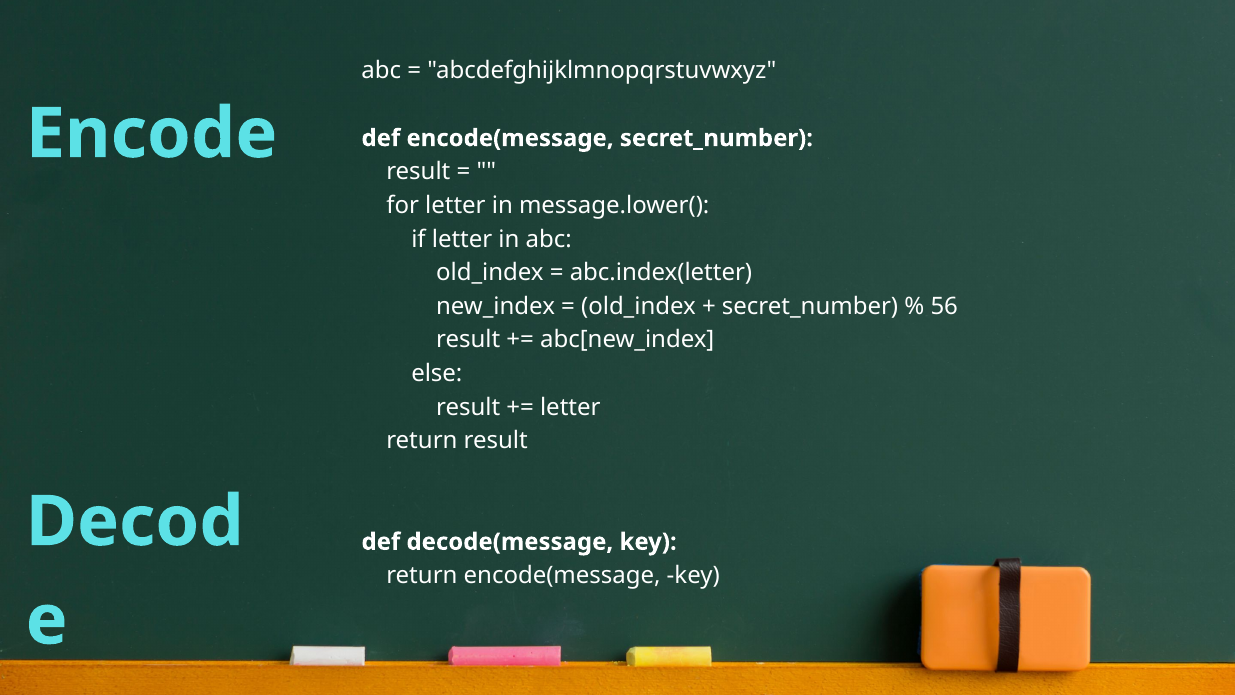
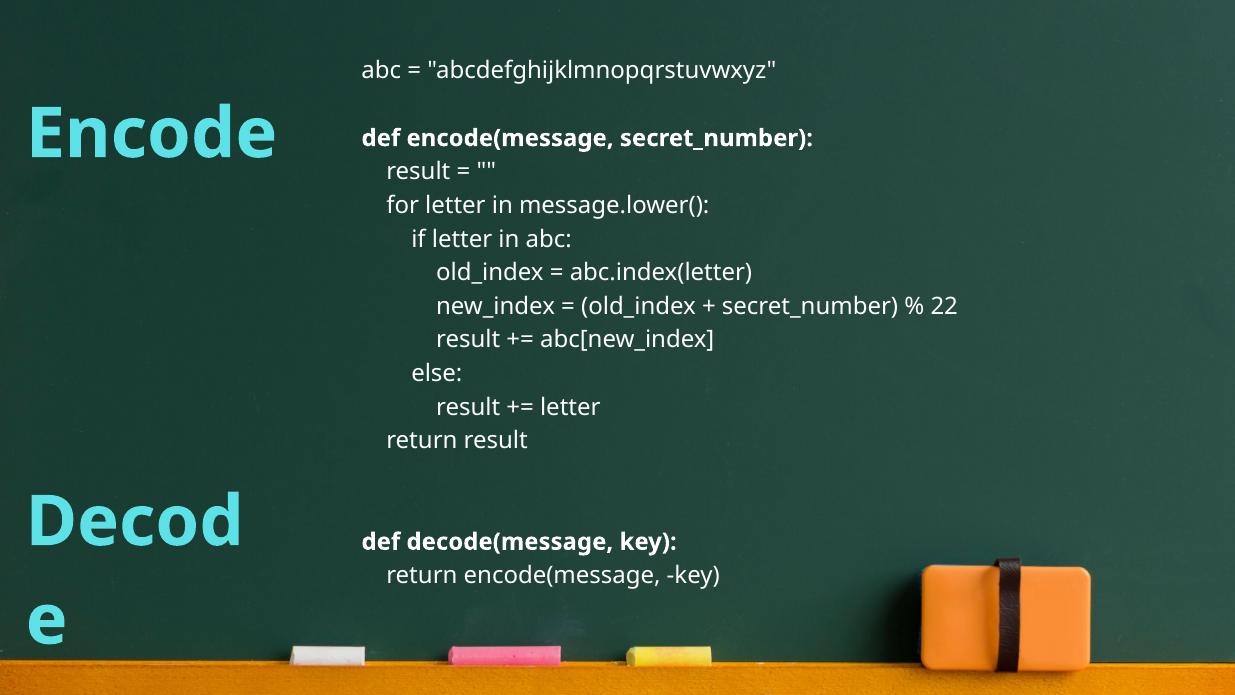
56: 56 -> 22 (944, 306)
